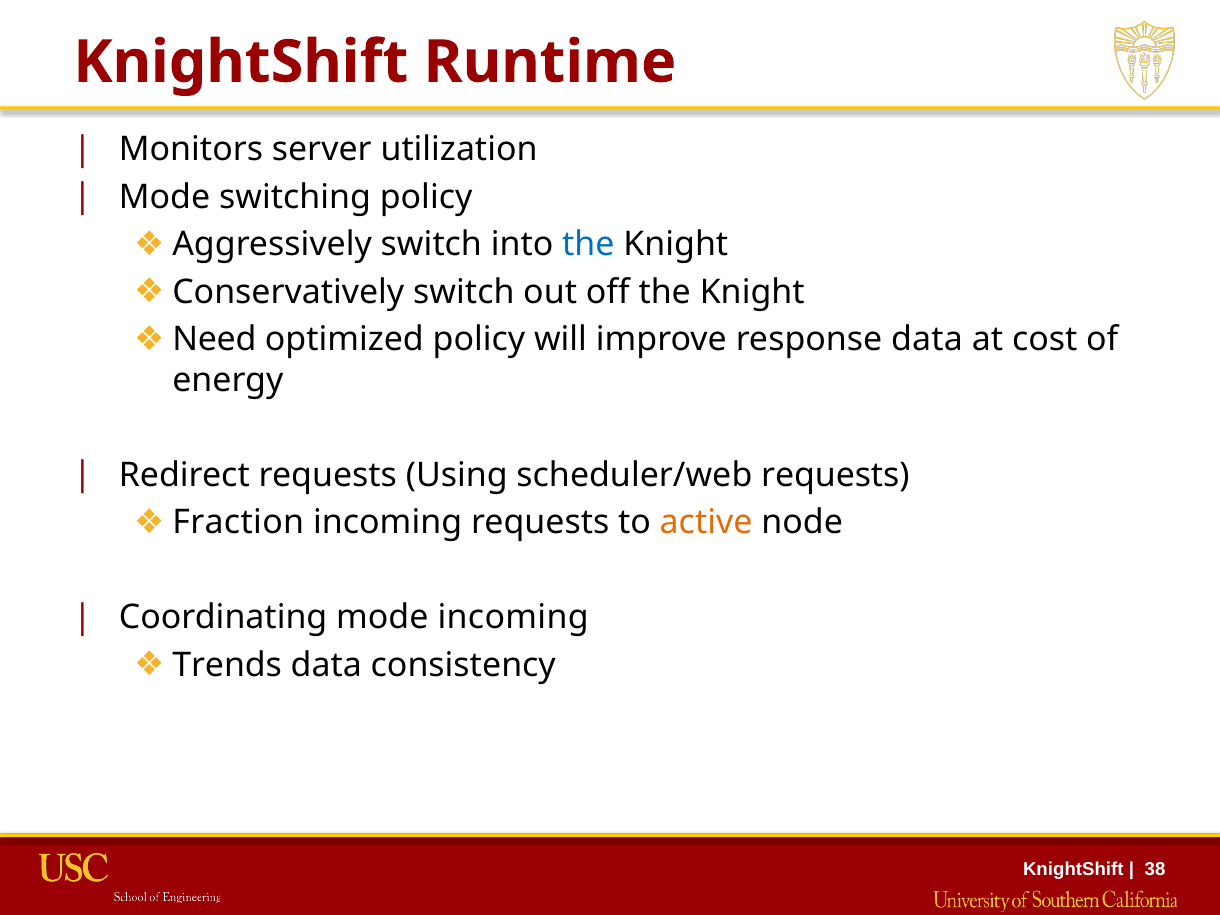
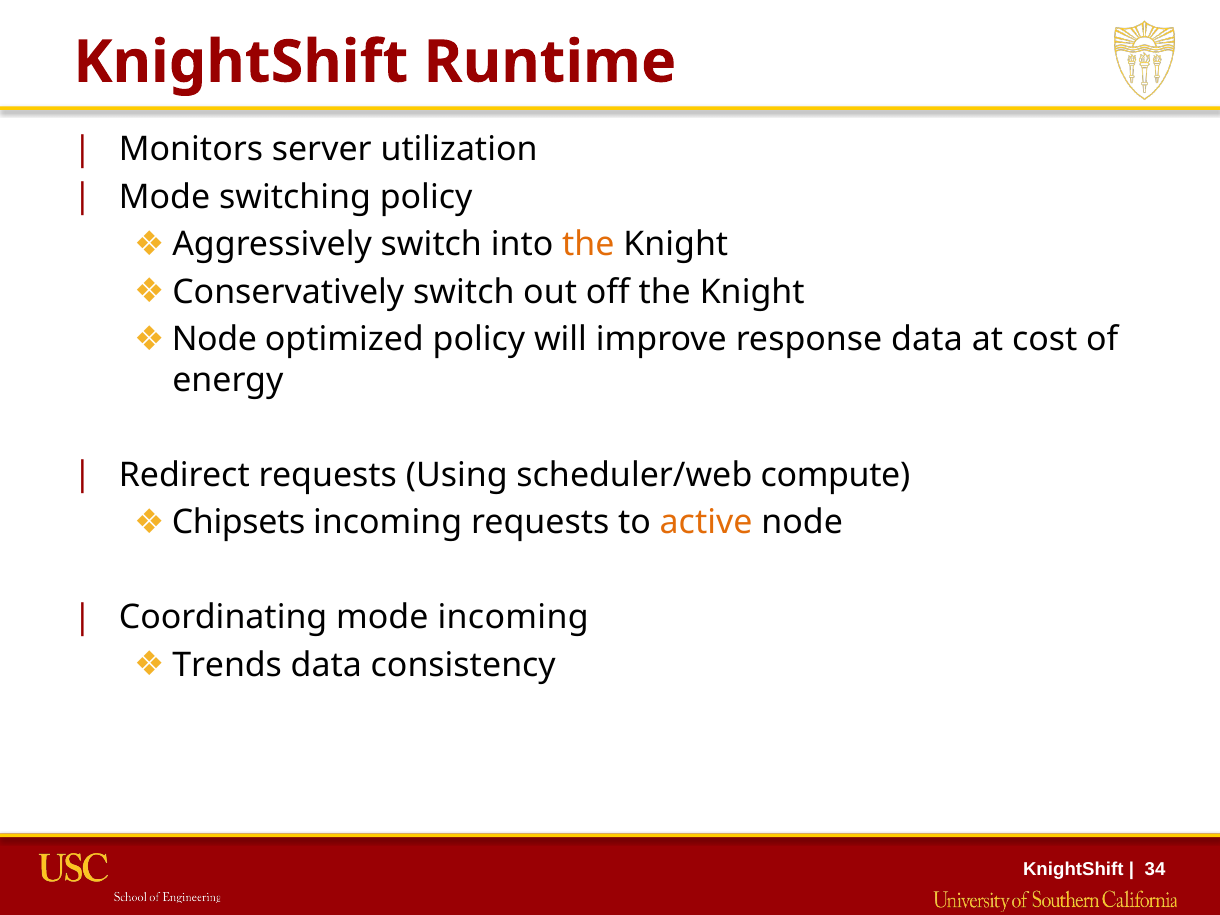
the colour: blue -> orange (588, 245)
Need: Need -> Node (214, 339)
scheduler/web requests: requests -> compute (835, 475)
Fraction: Fraction -> Chipsets (239, 523)
38: 38 -> 34 (1155, 869)
